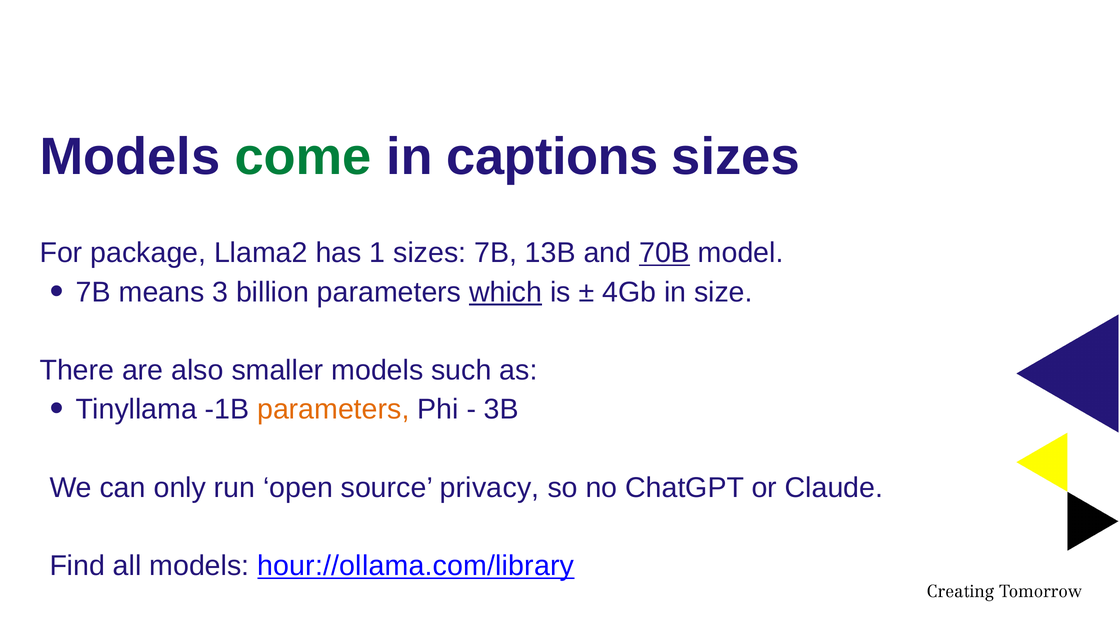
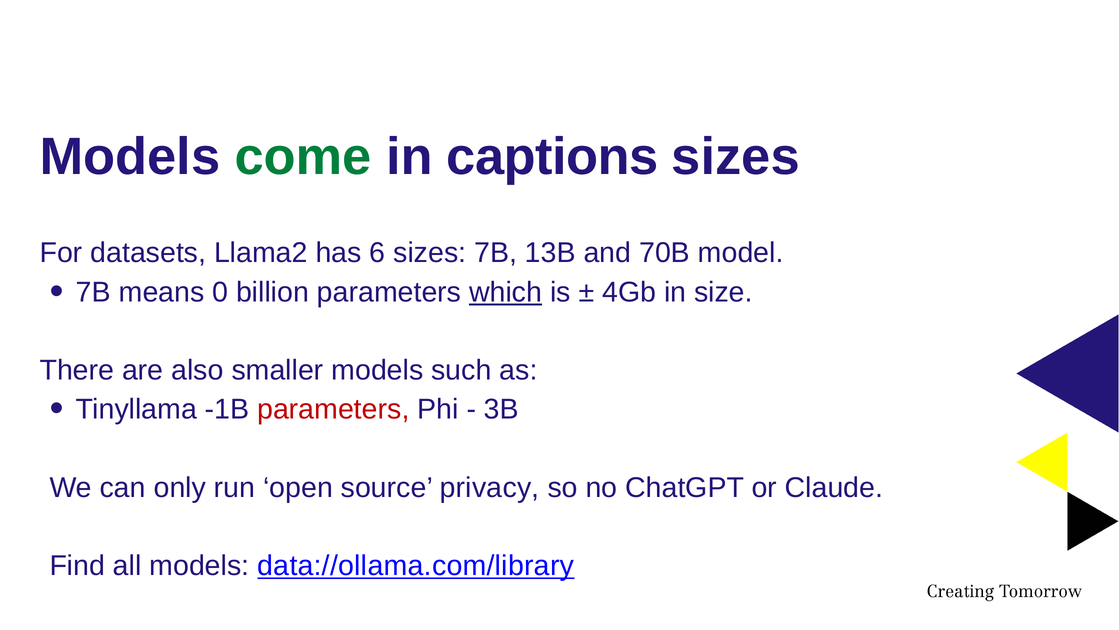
package: package -> datasets (148, 253)
1: 1 -> 6 (377, 253)
70B underline: present -> none (665, 253)
3: 3 -> 0 (220, 292)
parameters colour: orange -> red (333, 409)
hour://ollama.com/library: hour://ollama.com/library -> data://ollama.com/library (416, 565)
